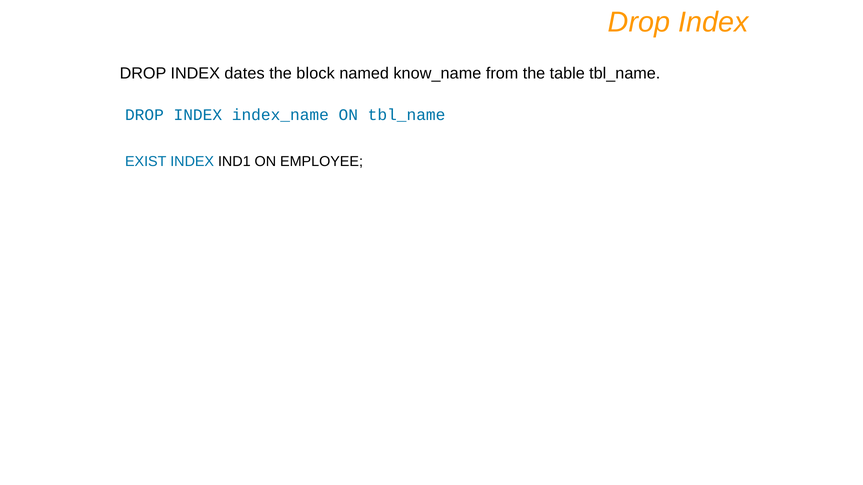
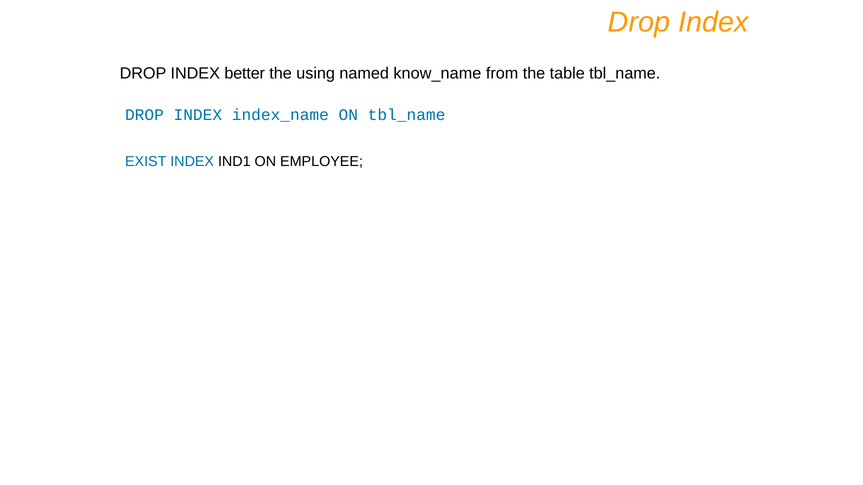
dates: dates -> better (245, 73)
block: block -> using (316, 73)
